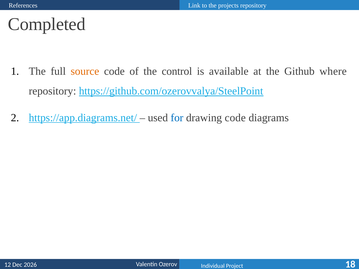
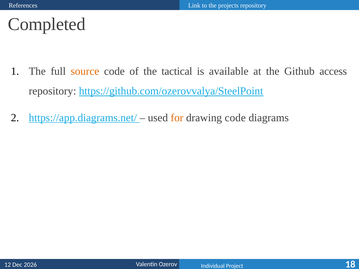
control: control -> tactical (177, 71)
where: where -> access (333, 71)
for colour: blue -> orange (177, 118)
